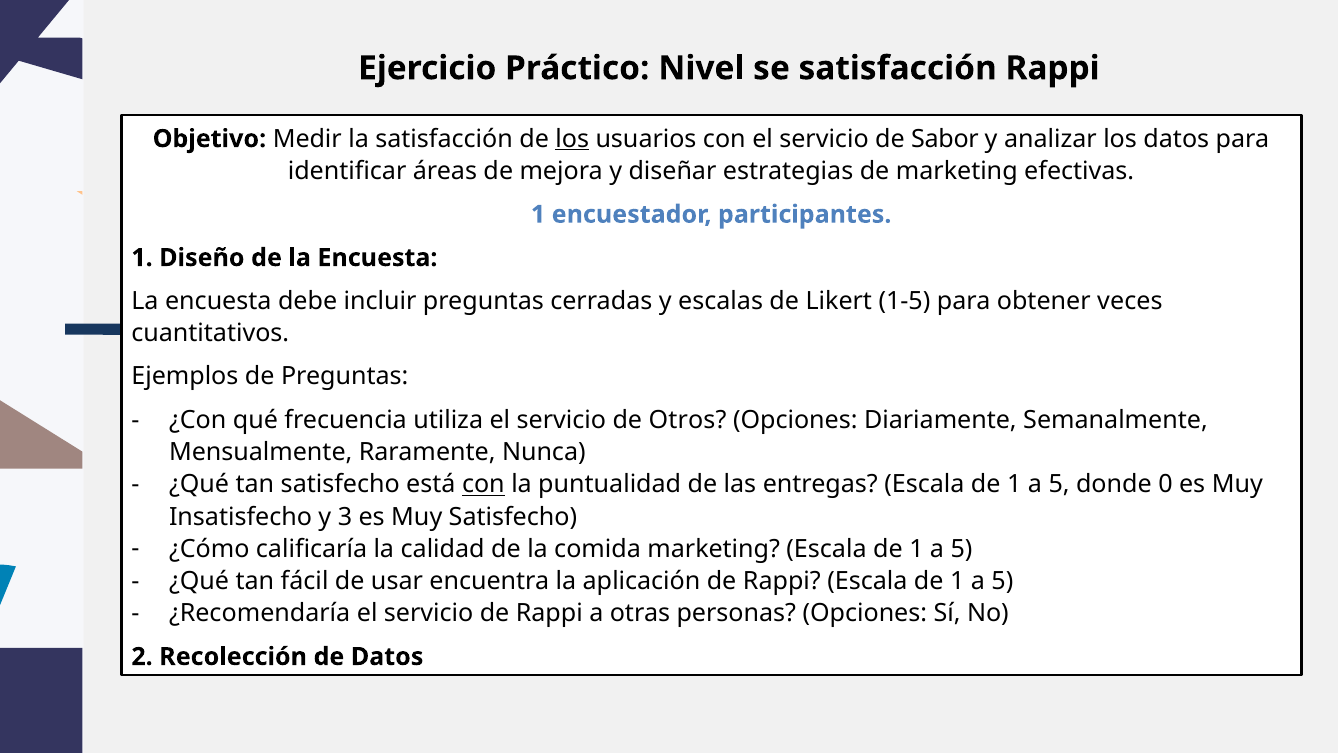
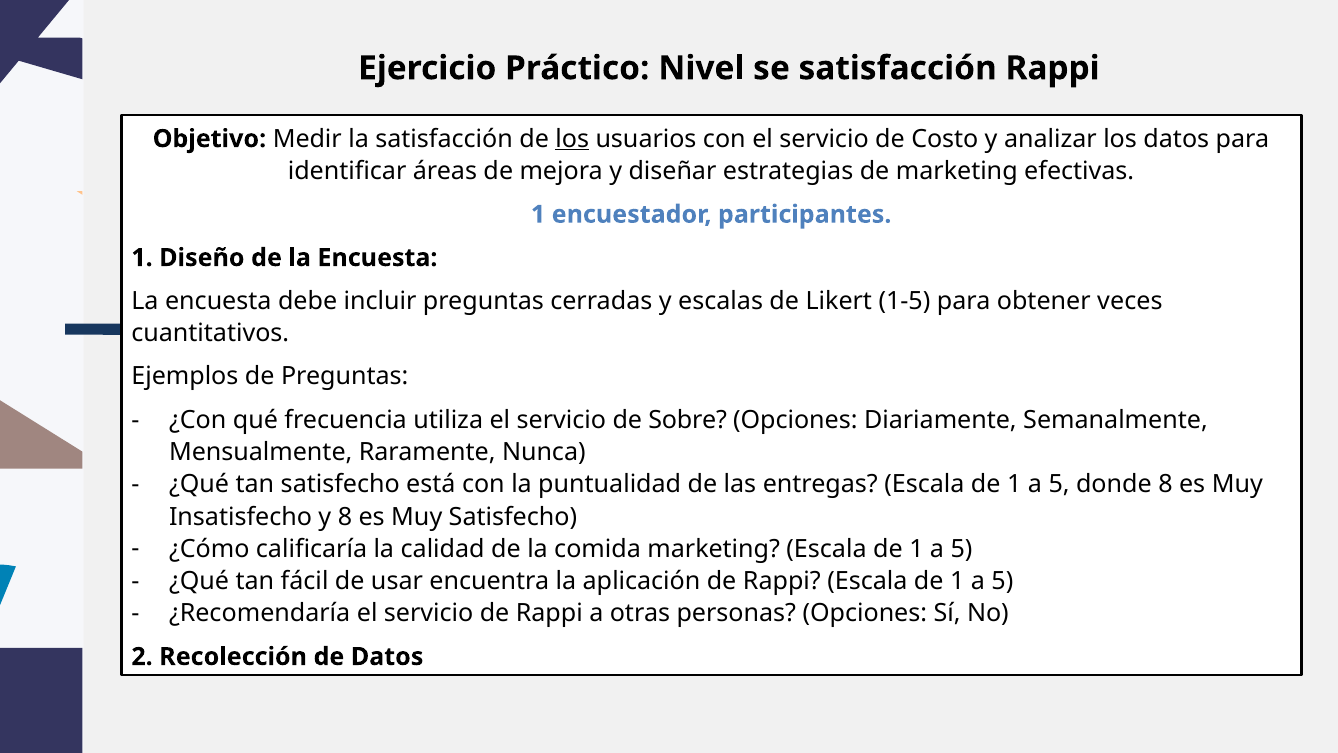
Sabor: Sabor -> Costo (945, 139)
Otros: Otros -> Sobre (688, 420)
con underline: present -> none (483, 484)
donde 0: 0 -> 8 (1165, 484)
y 3: 3 -> 8 (345, 516)
